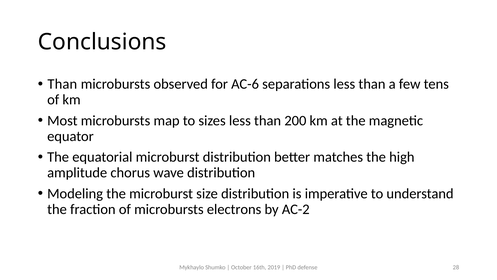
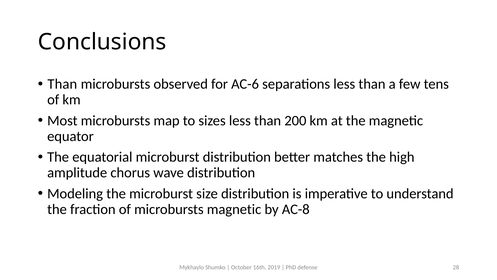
microbursts electrons: electrons -> magnetic (234, 209)
AC-2: AC-2 -> AC-8 (296, 209)
